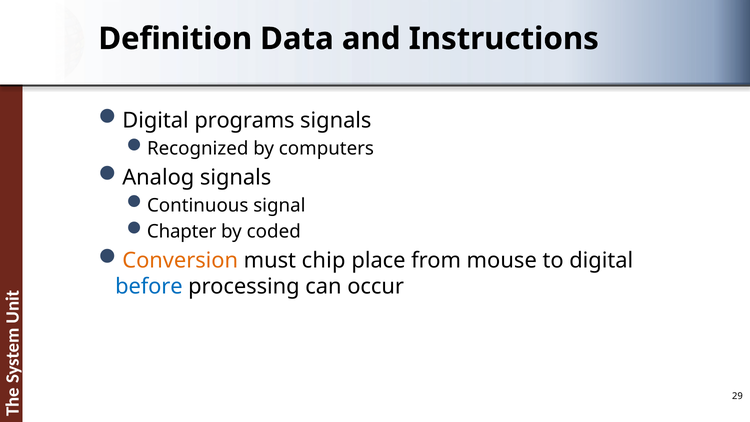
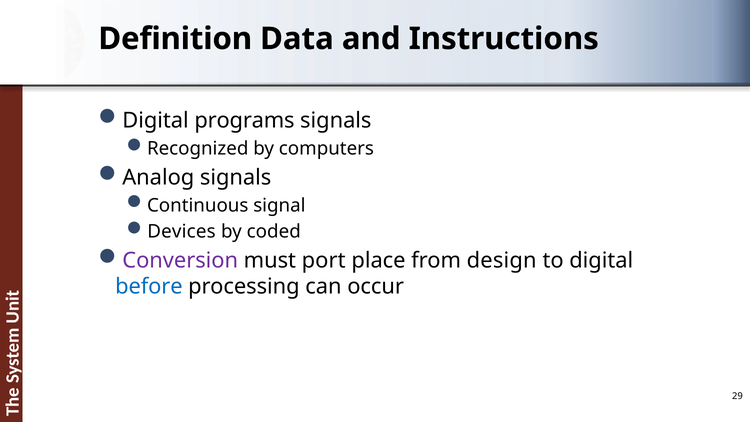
Chapter: Chapter -> Devices (182, 232)
Conversion colour: orange -> purple (180, 260)
chip: chip -> port (324, 260)
mouse: mouse -> design (502, 260)
